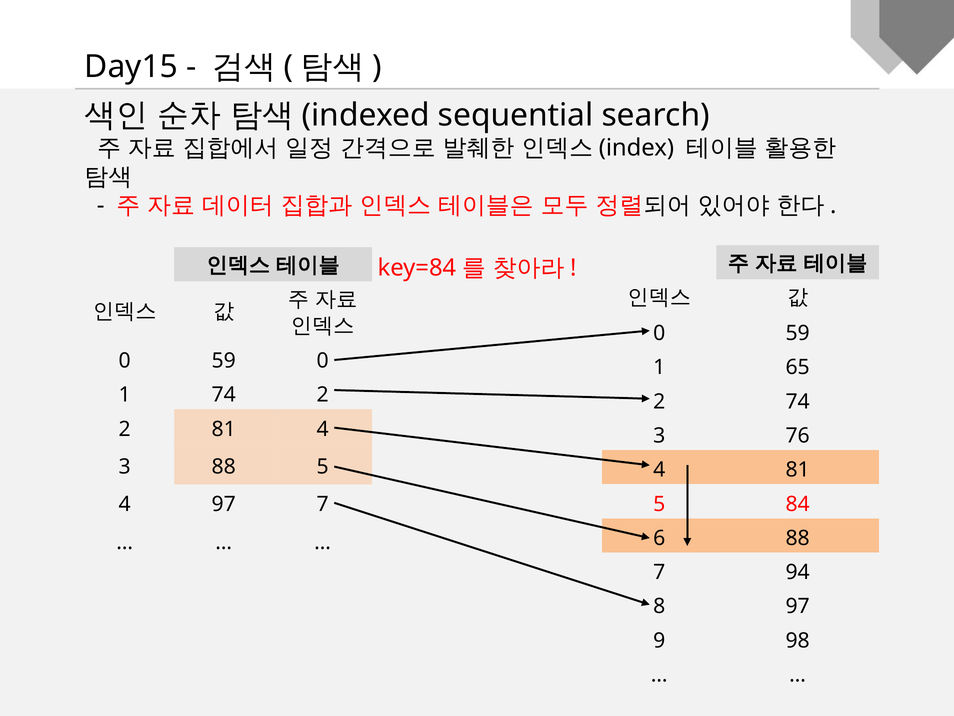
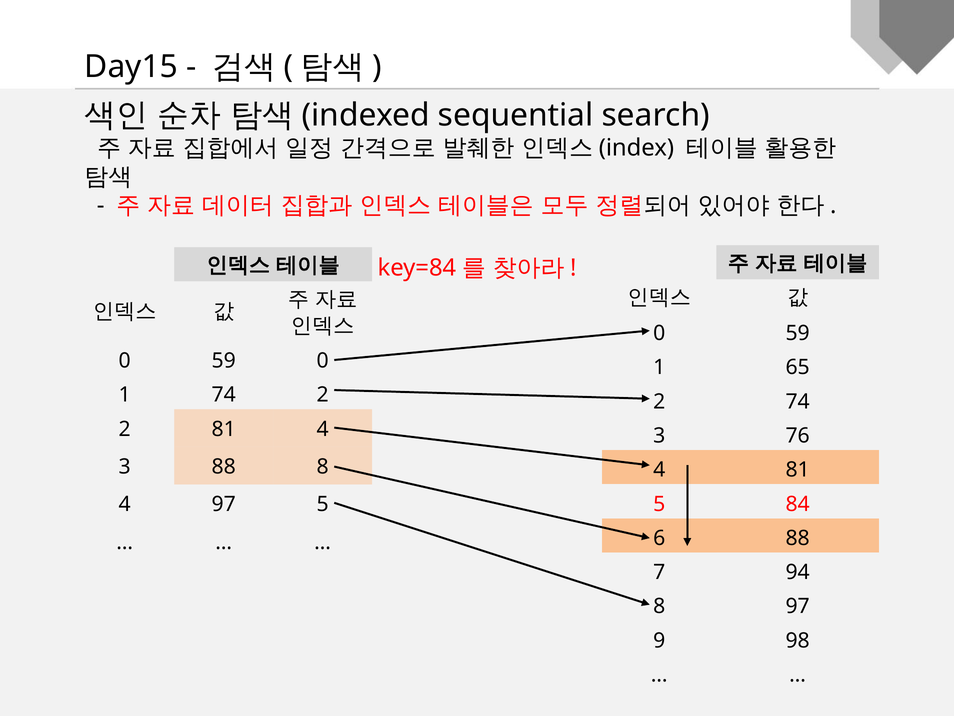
88 5: 5 -> 8 (323, 466)
97 7: 7 -> 5 (323, 504)
